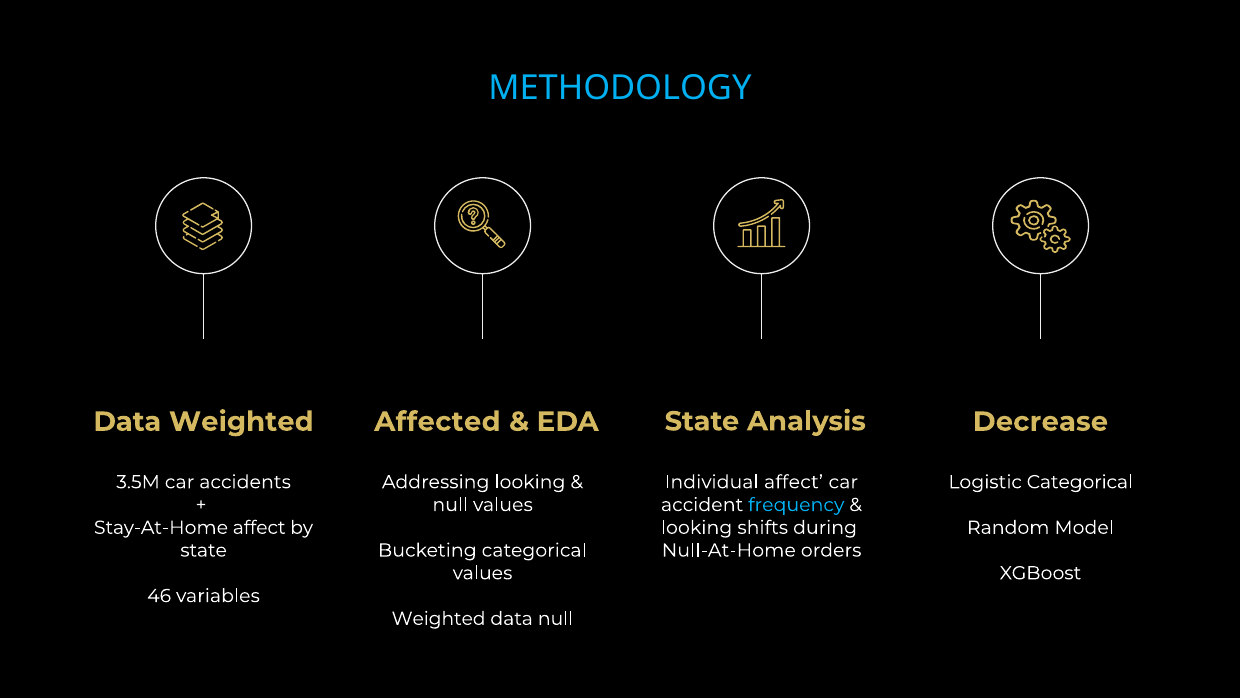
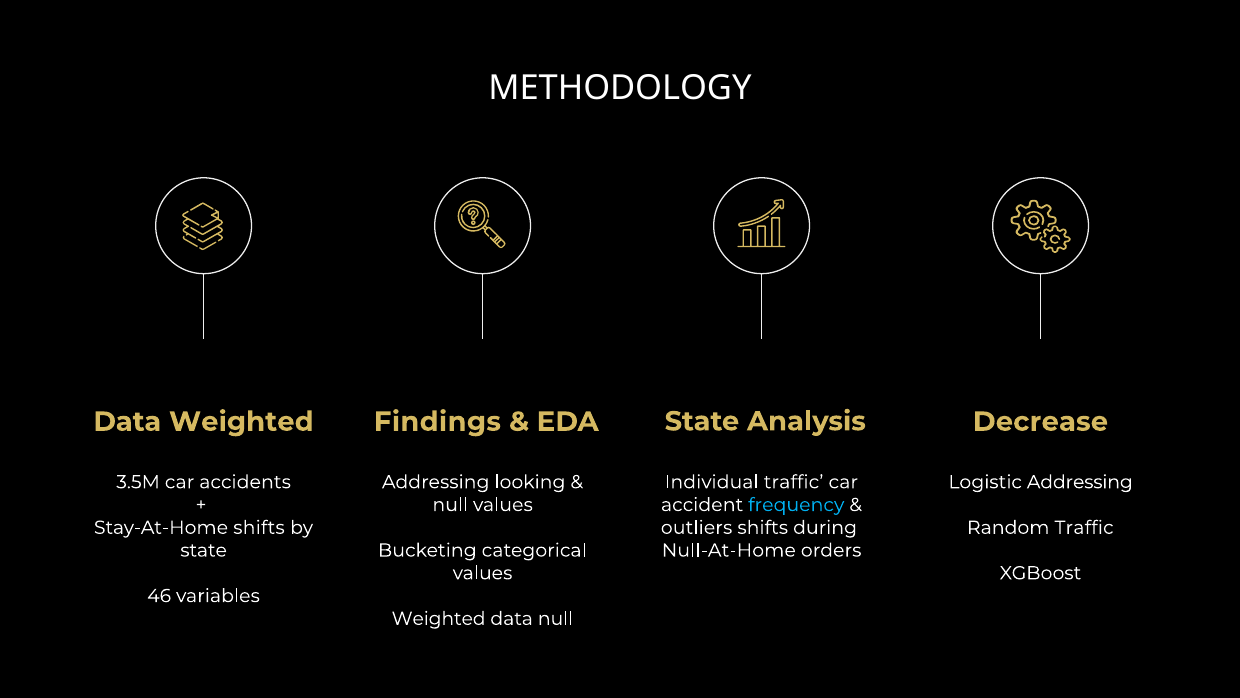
METHODOLOGY colour: light blue -> white (620, 88)
Affected: Affected -> Findings (437, 421)
Individual affect: affect -> traffic (794, 482)
Logistic Categorical: Categorical -> Addressing (1080, 482)
Stay-At-Home affect: affect -> shifts (259, 527)
looking: looking -> outliers (697, 527)
Random Model: Model -> Traffic (1084, 527)
